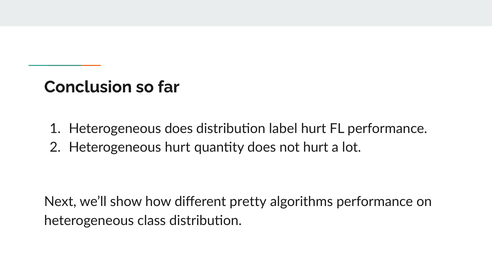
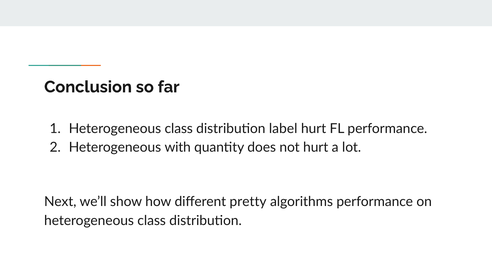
does: does -> class (179, 128)
Heterogeneous hurt: hurt -> with (178, 147)
